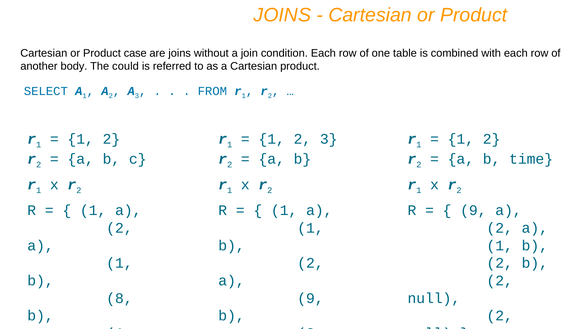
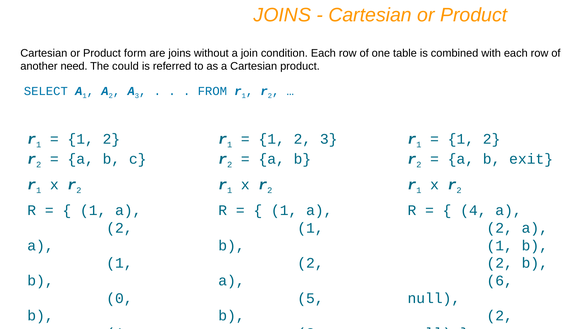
case: case -> form (135, 53)
body: body -> need (74, 66)
time: time -> exit (531, 159)
9: 9 -> 4 (473, 211)
2: 2 -> 6 (500, 281)
8: 8 -> 0 (119, 298)
9: 9 -> 5 (310, 298)
